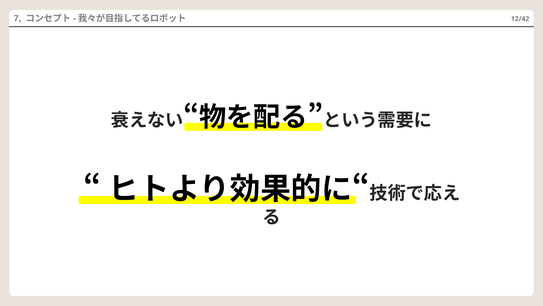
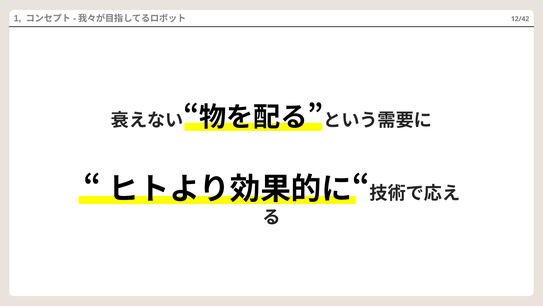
7: 7 -> 1 (17, 18)
